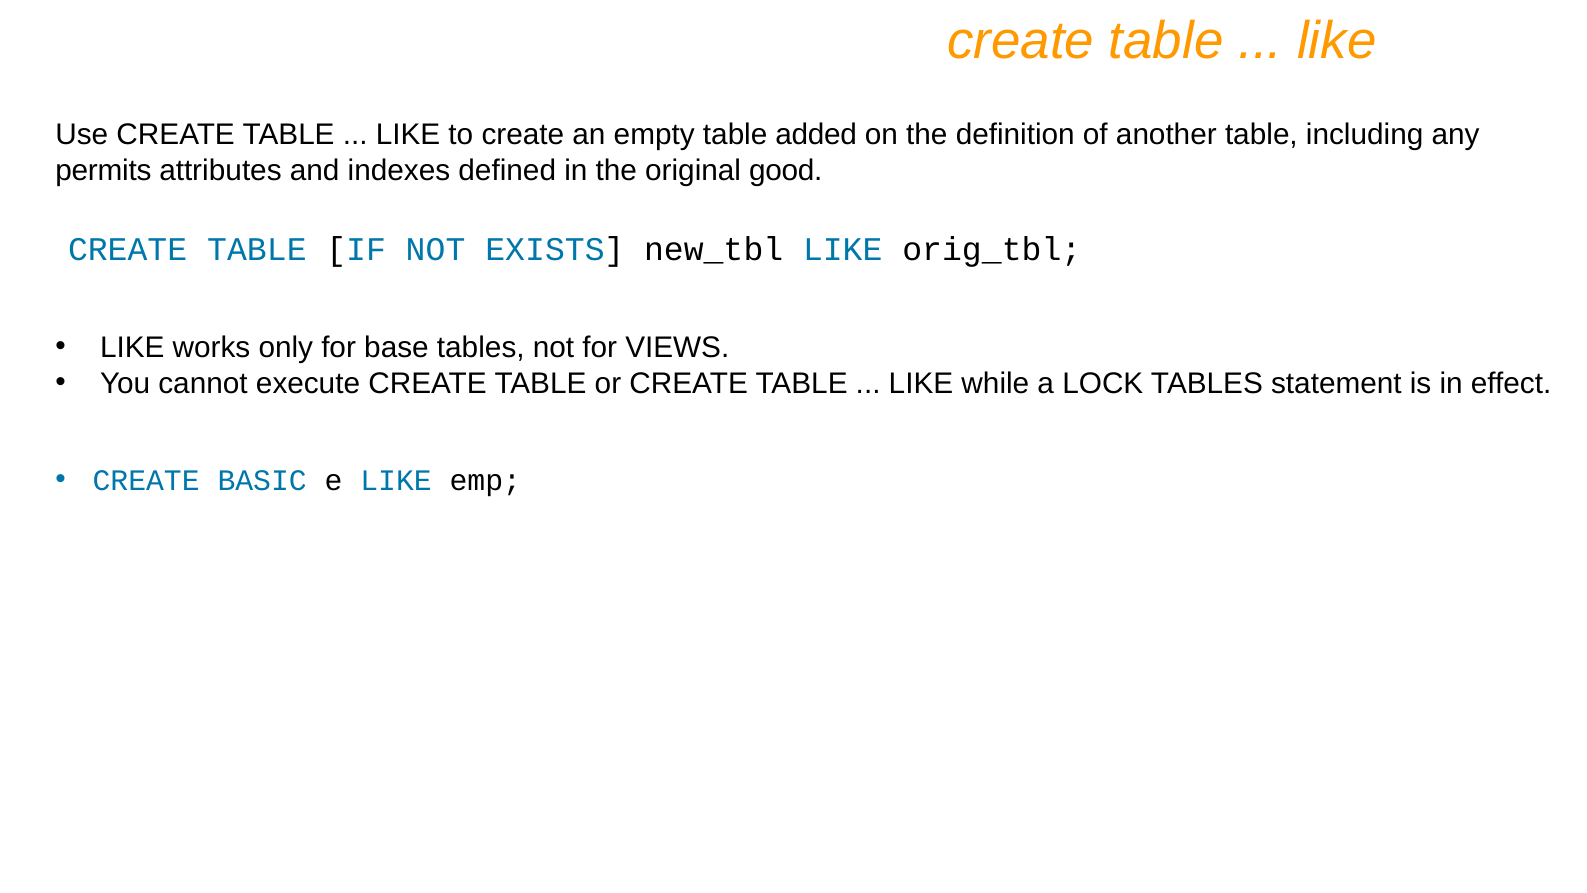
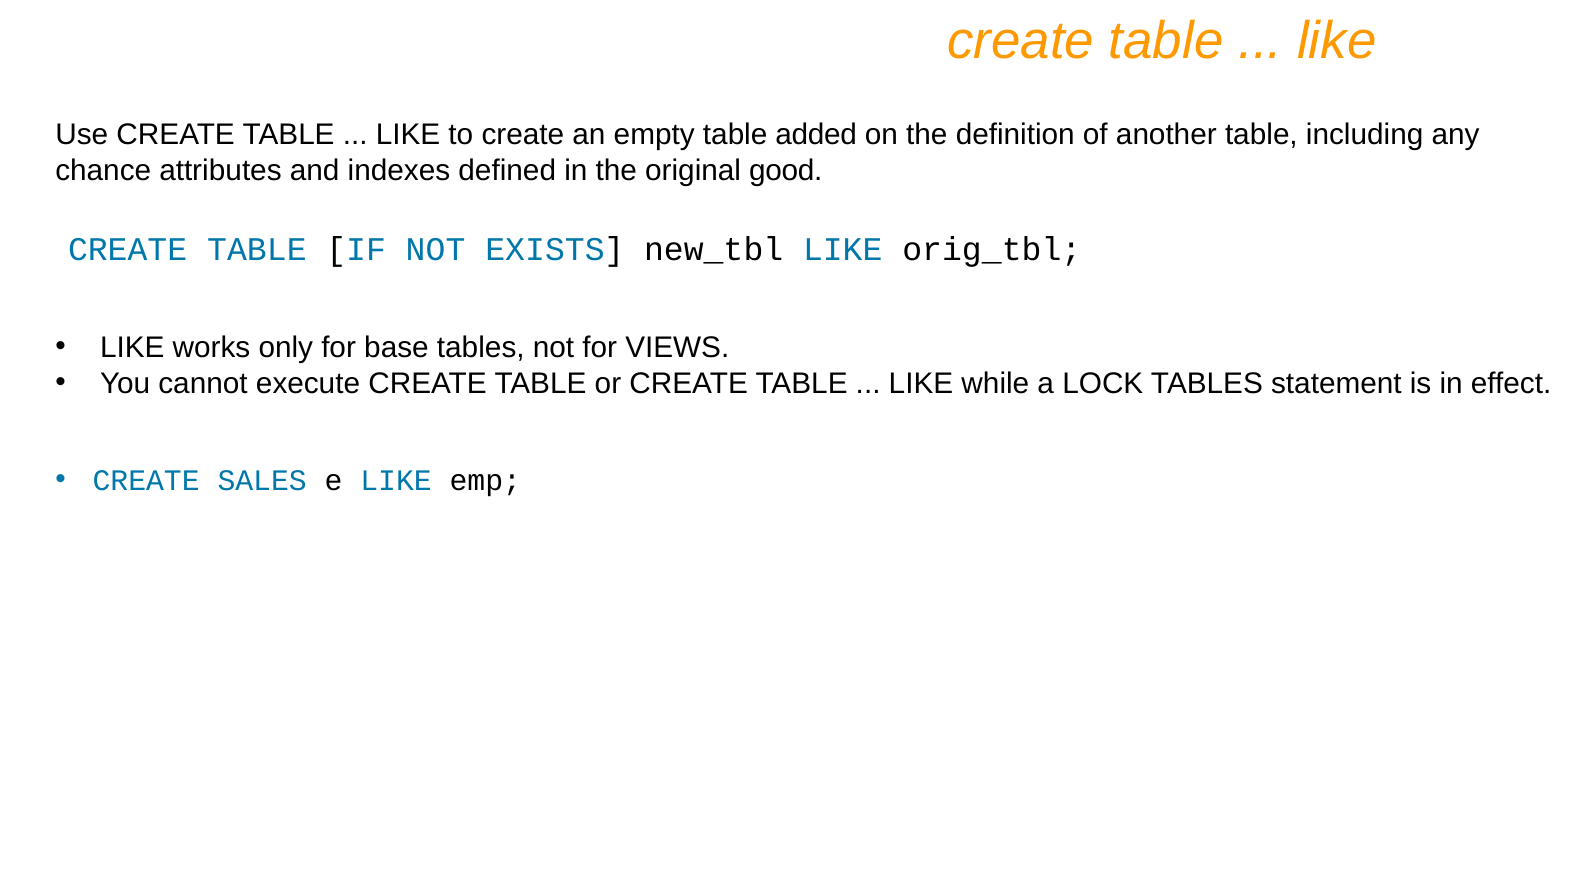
permits: permits -> chance (103, 171)
BASIC: BASIC -> SALES (262, 480)
